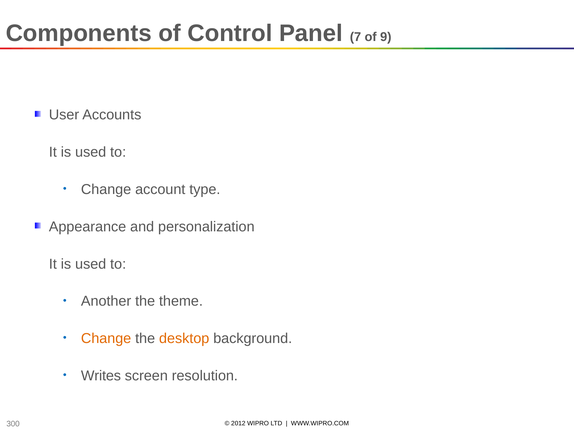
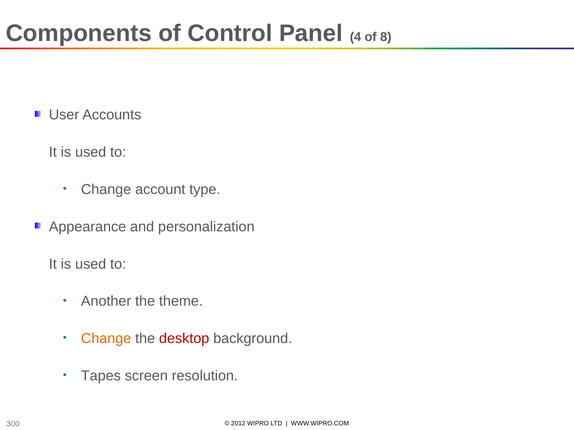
7: 7 -> 4 (356, 37)
9: 9 -> 8 (386, 37)
desktop colour: orange -> red (184, 339)
Writes: Writes -> Tapes (101, 376)
